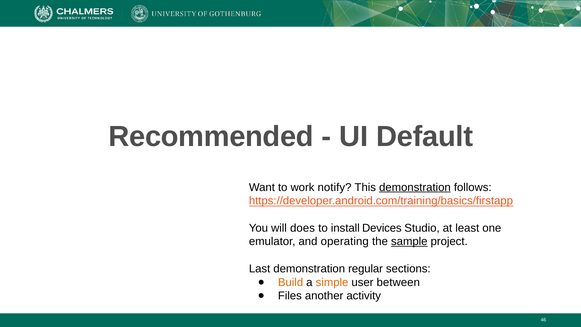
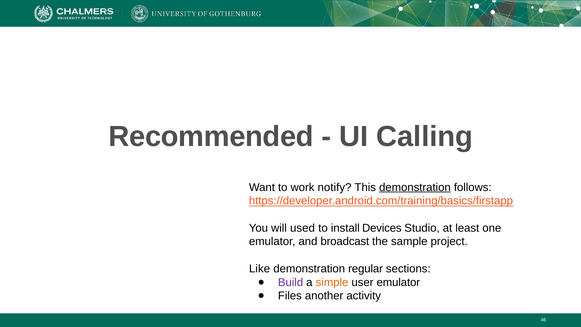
Default: Default -> Calling (425, 137)
does: does -> used (303, 228)
operating: operating -> broadcast (345, 241)
sample underline: present -> none (409, 241)
Last: Last -> Like (260, 269)
Build colour: orange -> purple (291, 282)
user between: between -> emulator (398, 282)
